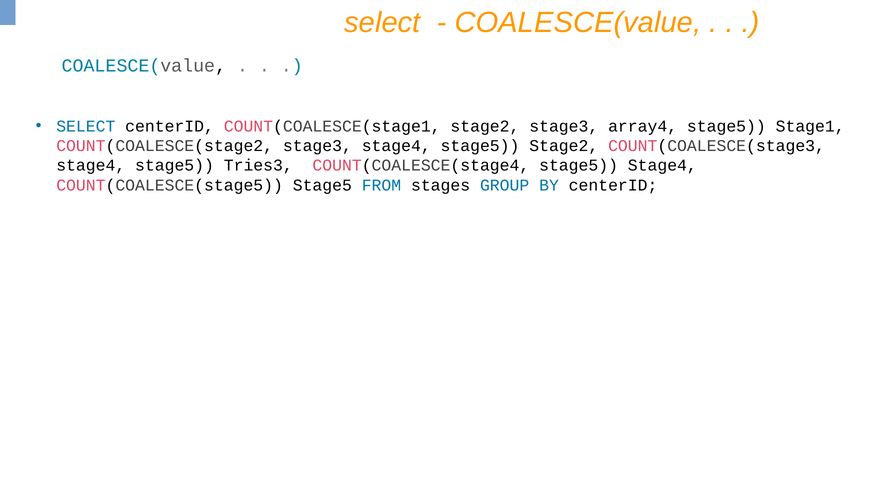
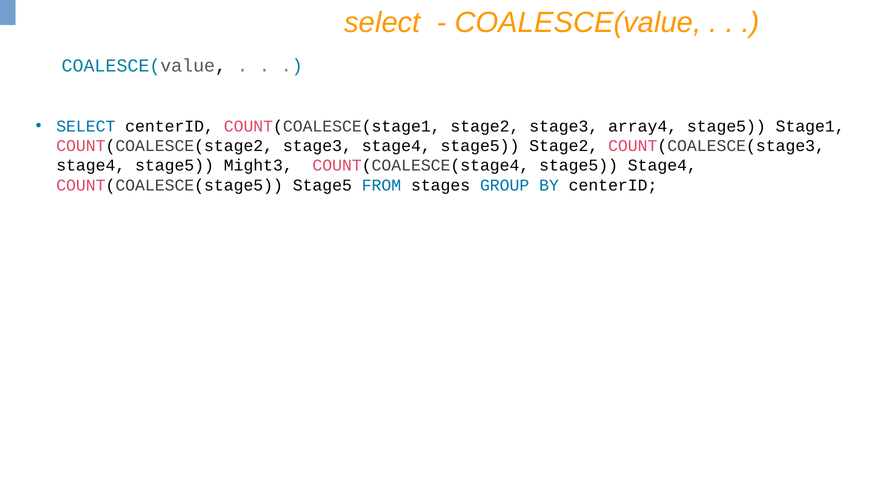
Tries3: Tries3 -> Might3 (258, 165)
